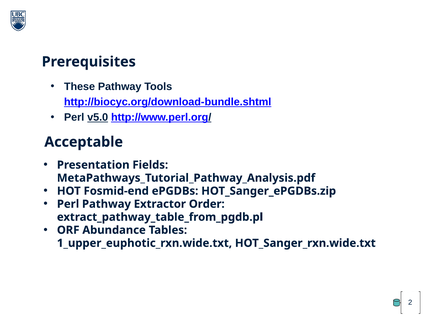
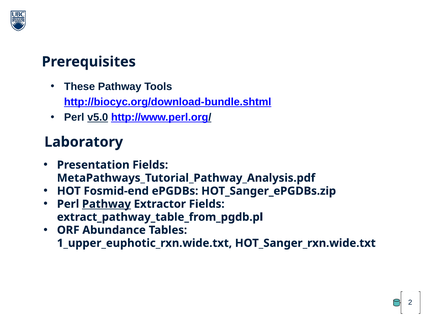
Acceptable: Acceptable -> Laboratory (84, 142)
Pathway underline: none -> present (106, 204)
Extractor Order: Order -> Fields (207, 204)
